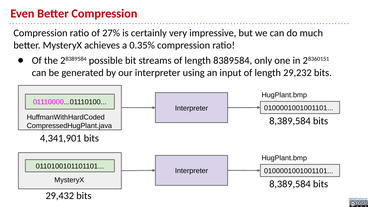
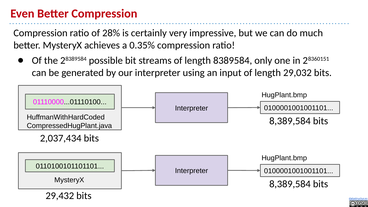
27%: 27% -> 28% (111, 33)
29,232: 29,232 -> 29,032 (297, 73)
4,341,901: 4,341,901 -> 2,037,434 (61, 138)
